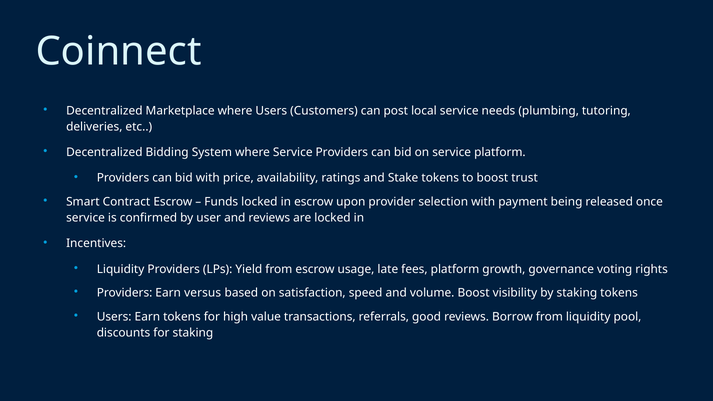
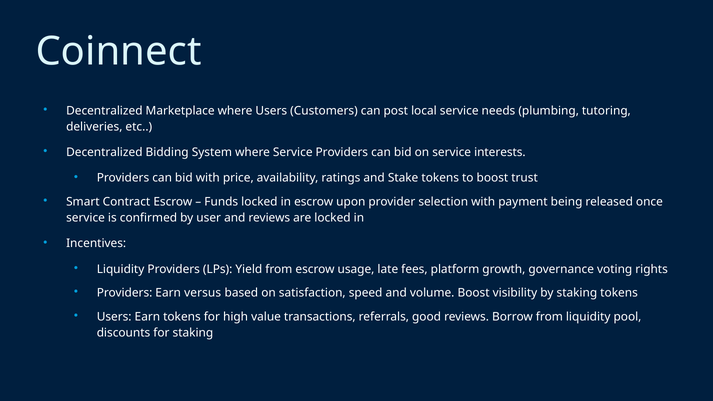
service platform: platform -> interests (500, 152)
